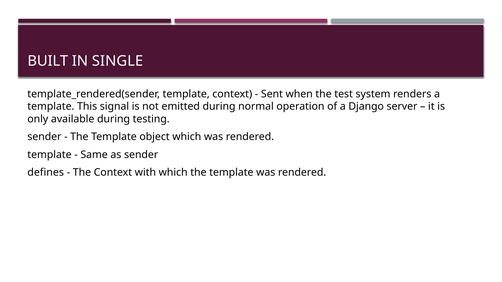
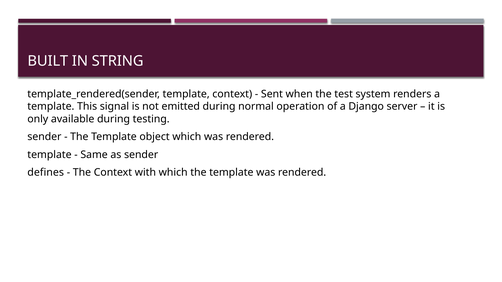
SINGLE: SINGLE -> STRING (118, 61)
